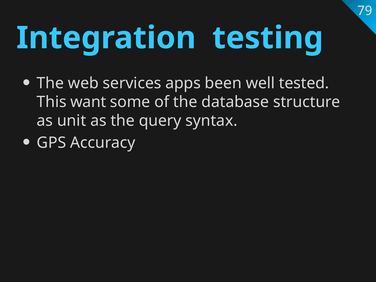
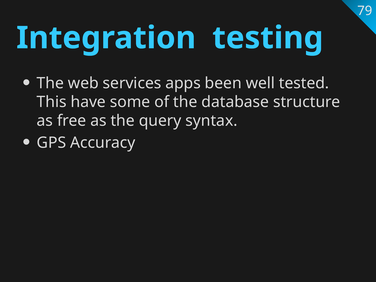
want: want -> have (88, 102)
unit: unit -> free (72, 121)
